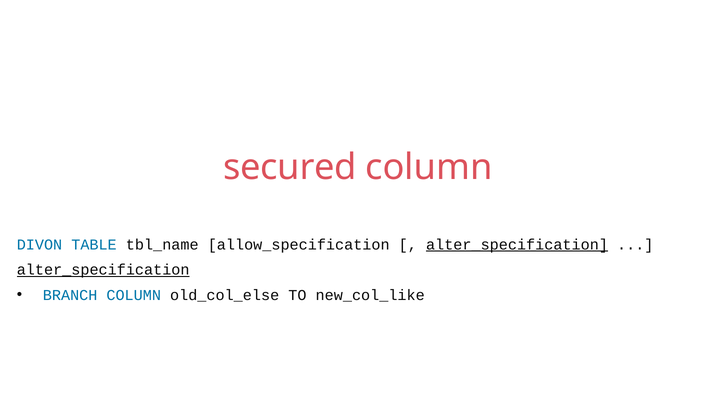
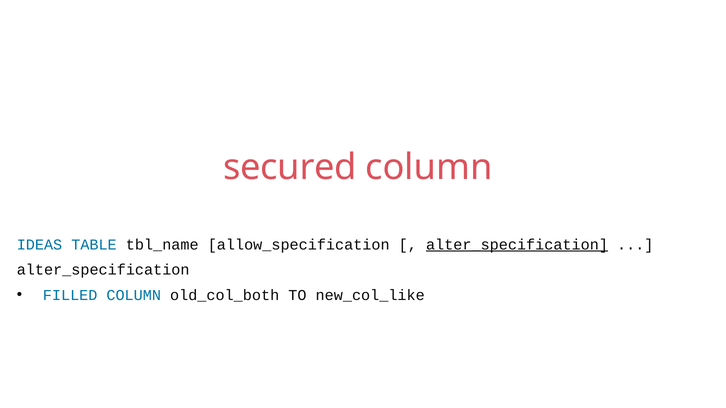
DIVON: DIVON -> IDEAS (39, 245)
alter_specification underline: present -> none (103, 270)
BRANCH: BRANCH -> FILLED (70, 296)
old_col_else: old_col_else -> old_col_both (225, 296)
